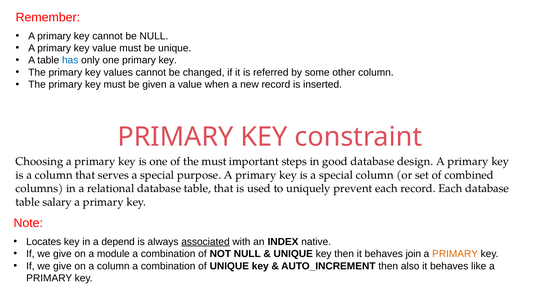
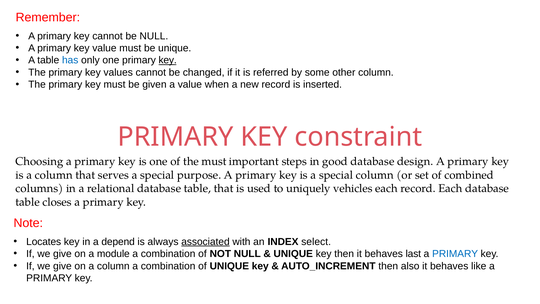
key underline: none -> present (168, 60)
prevent: prevent -> vehicles (353, 188)
salary: salary -> closes (57, 202)
native: native -> select (316, 241)
join: join -> last (413, 254)
PRIMARY colour: orange -> blue (455, 254)
